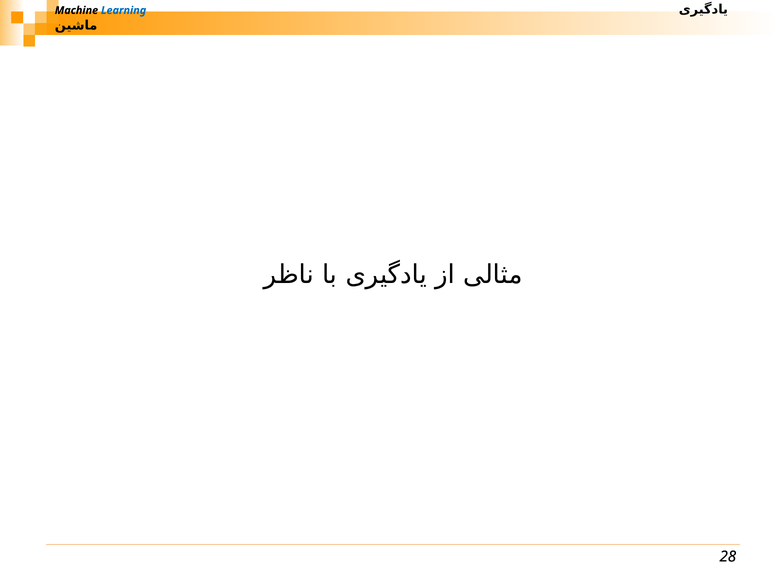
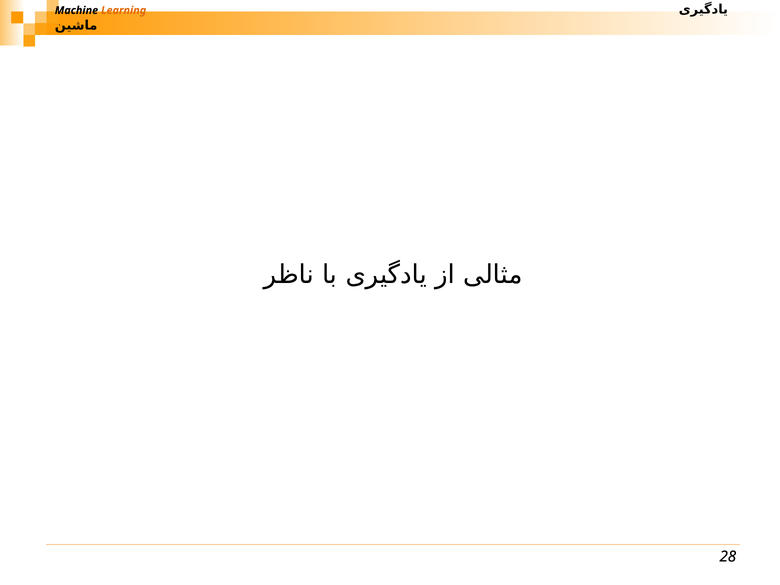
Learning colour: blue -> orange (124, 10)
